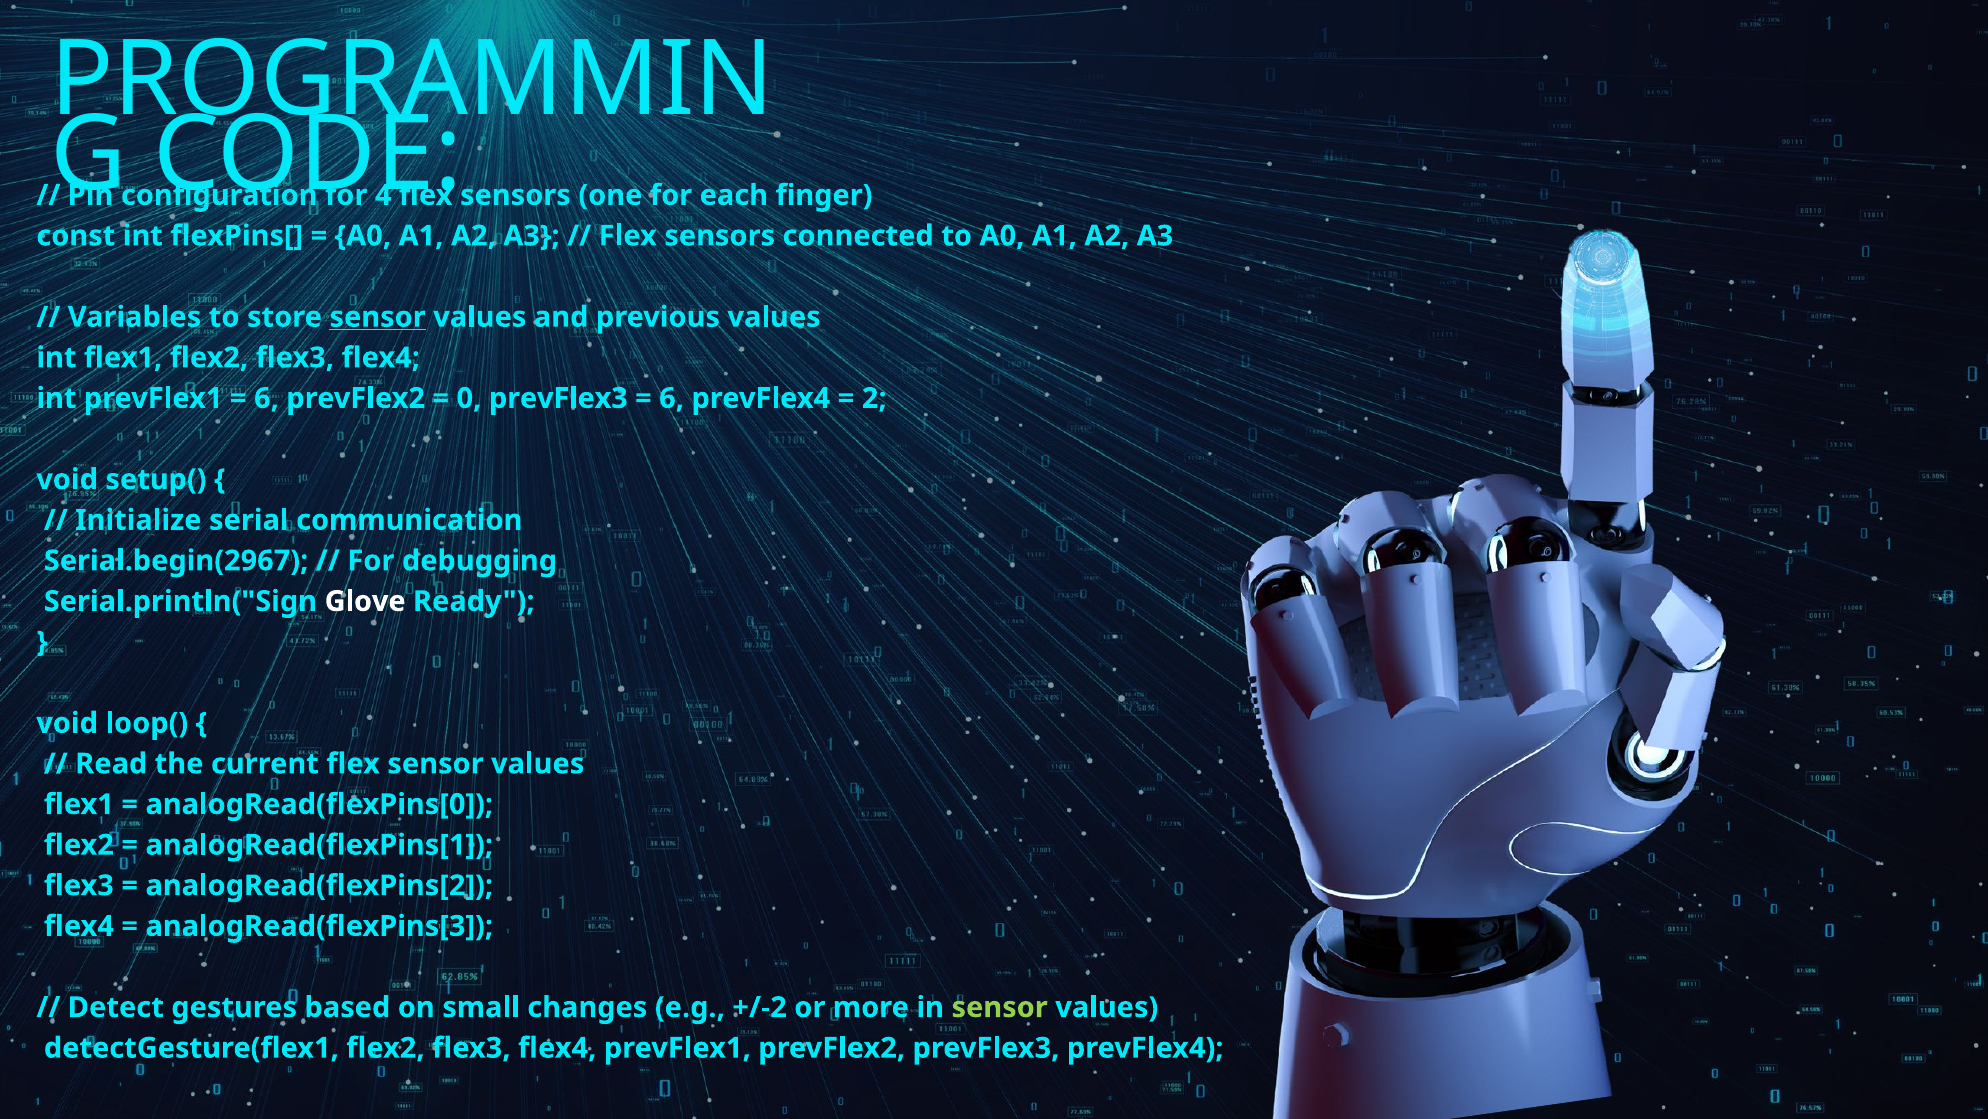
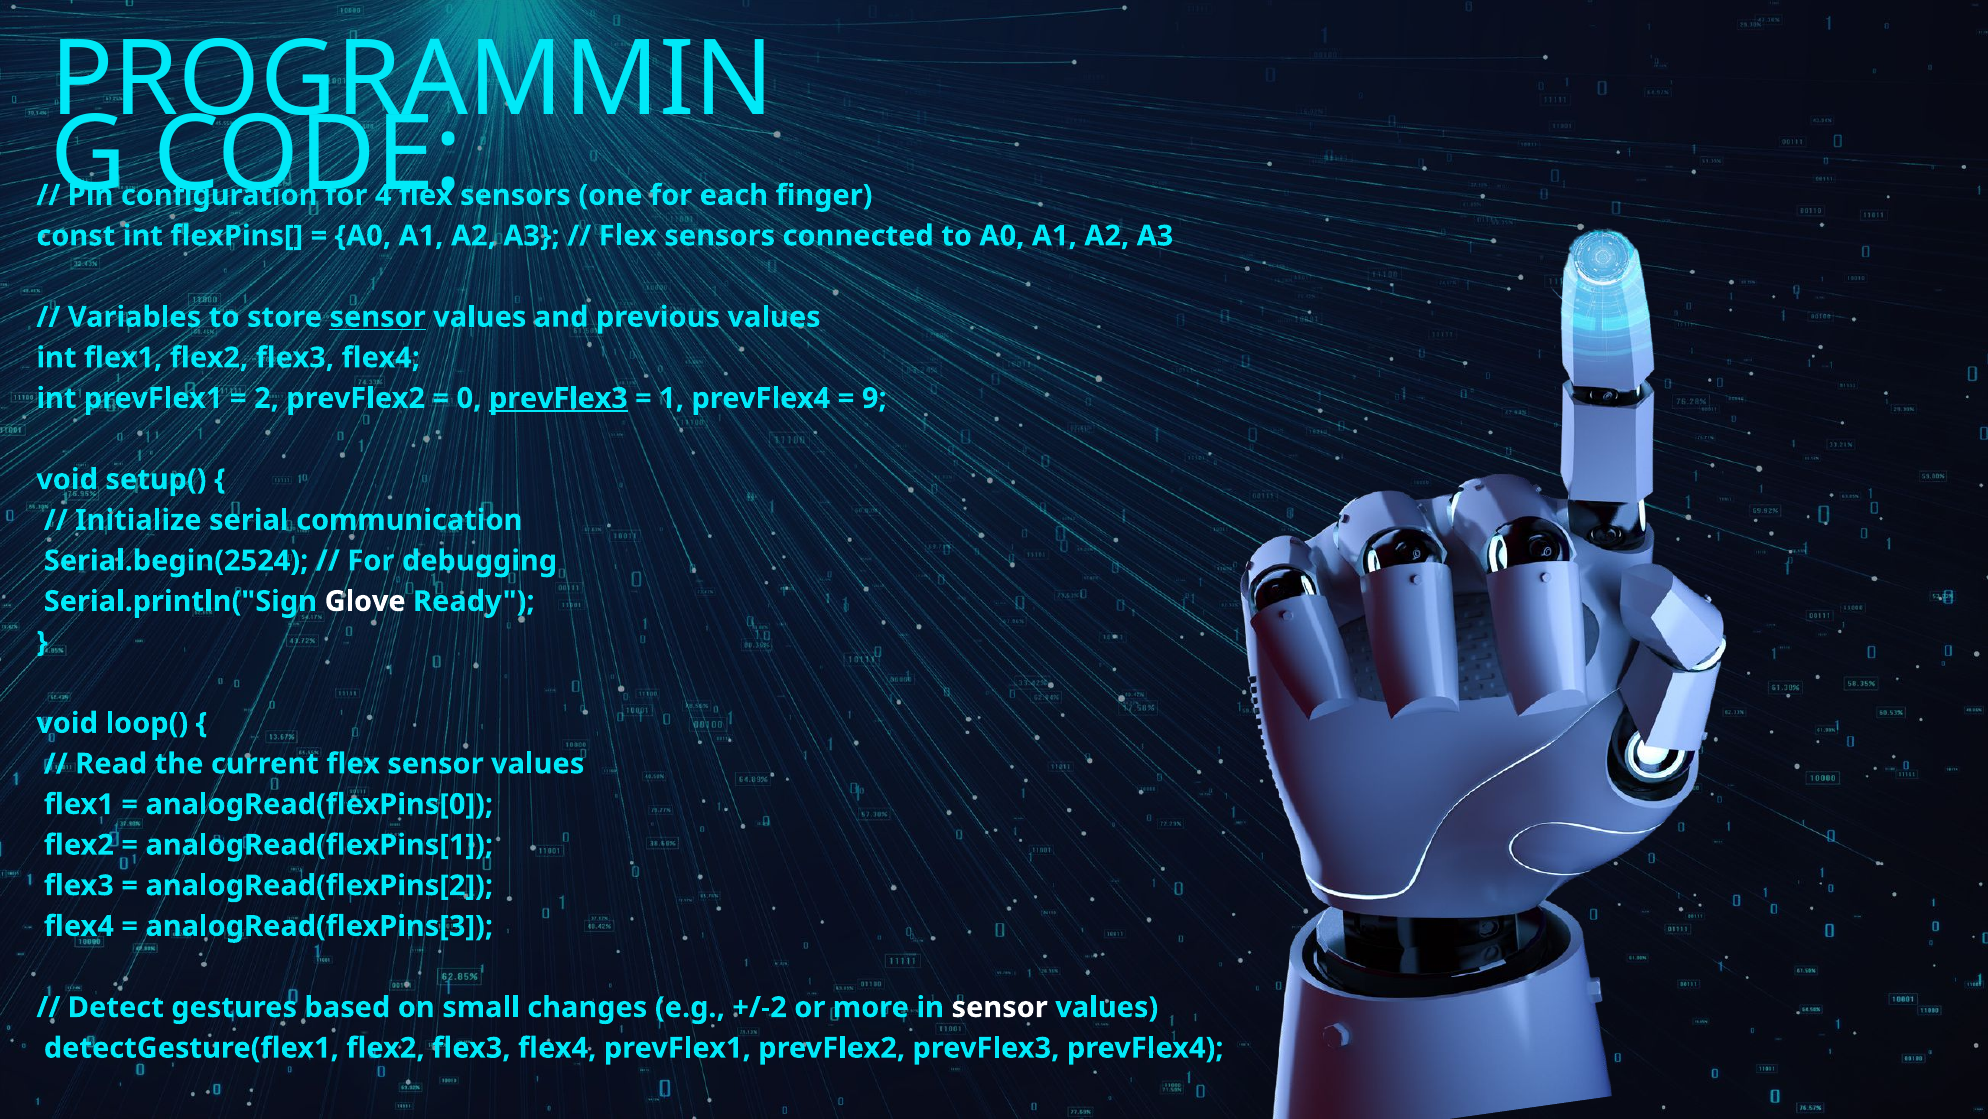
6: 6 -> 2 (267, 398)
prevFlex3 underline: none -> present (558, 398)
6: 6 -> 1 (672, 398)
2: 2 -> 9 (874, 398)
Serial.begin(2967: Serial.begin(2967 -> Serial.begin(2524 (176, 560)
sensor colour: light green -> white (1000, 1007)
